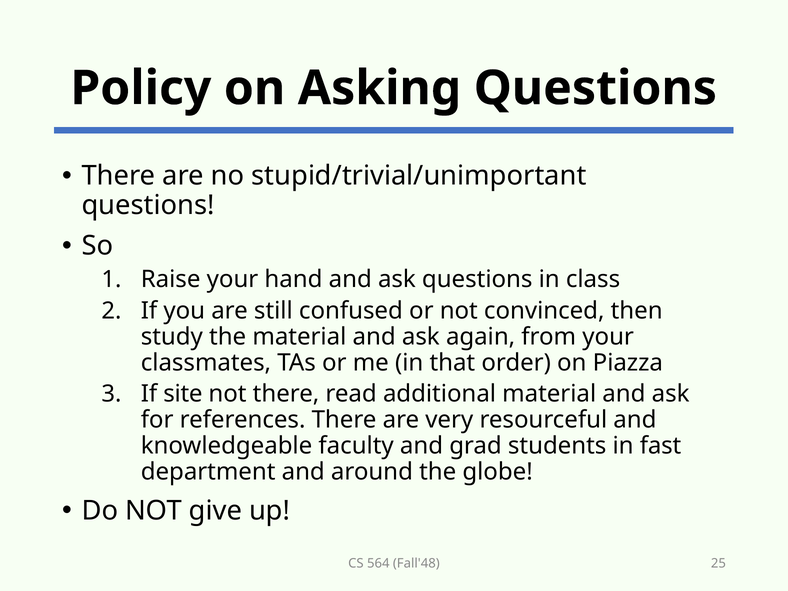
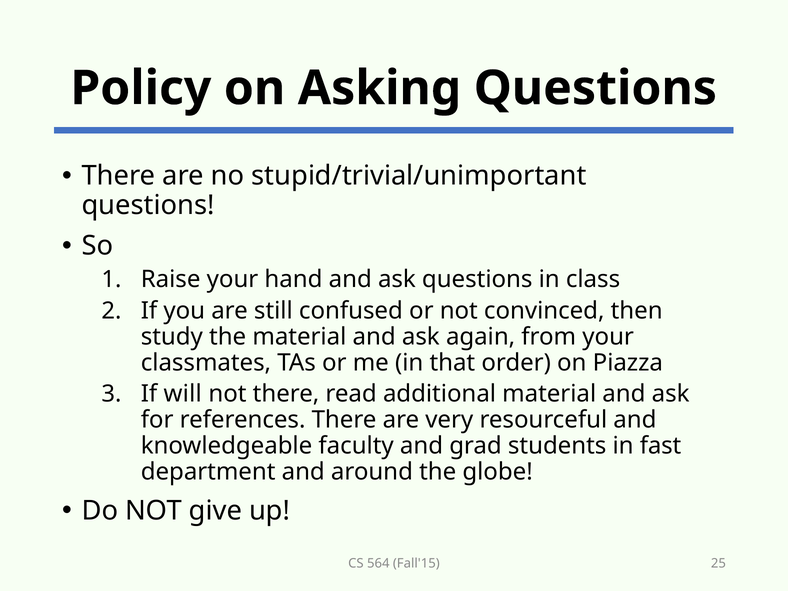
site: site -> will (183, 394)
Fall'48: Fall'48 -> Fall'15 (416, 563)
